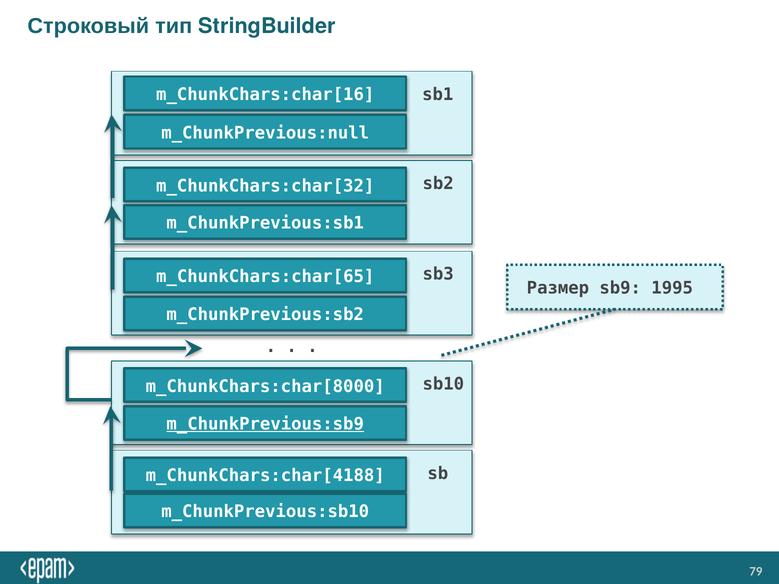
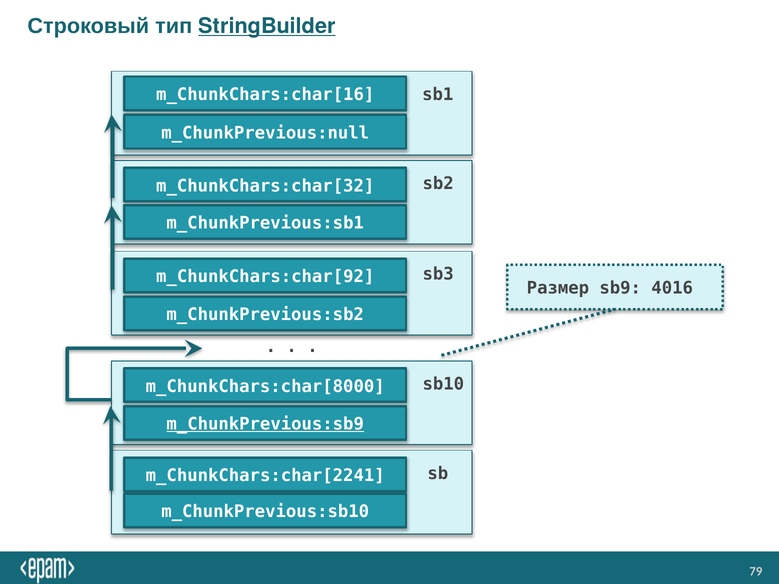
StringBuilder underline: none -> present (267, 26)
m_ChunkChars:char[65: m_ChunkChars:char[65 -> m_ChunkChars:char[92 (265, 277)
1995: 1995 -> 4016 (672, 288)
m_ChunkChars:char[4188: m_ChunkChars:char[4188 -> m_ChunkChars:char[2241 (265, 476)
